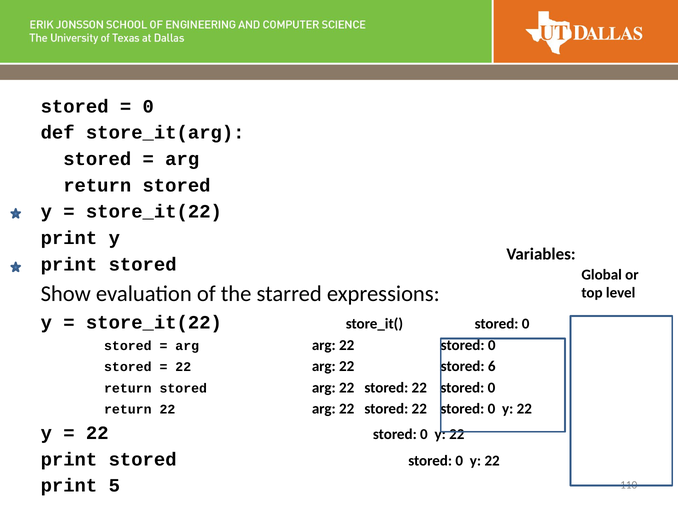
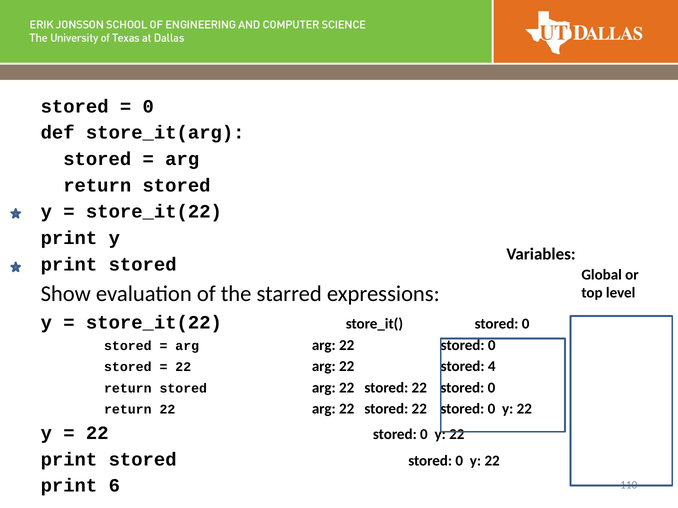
6: 6 -> 4 (492, 367)
5: 5 -> 6 (114, 486)
